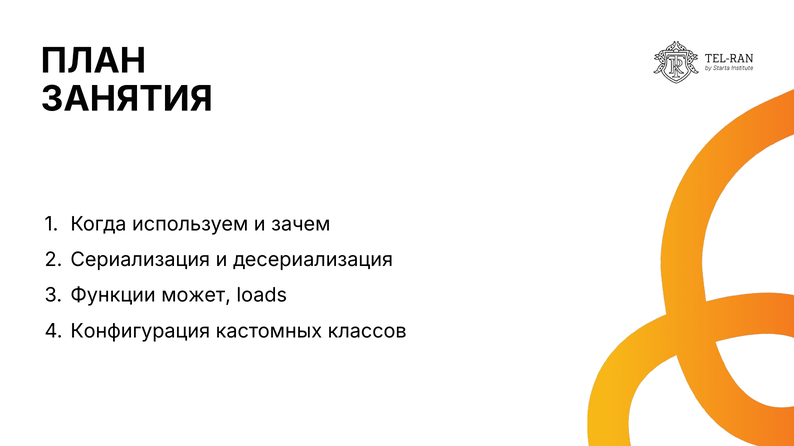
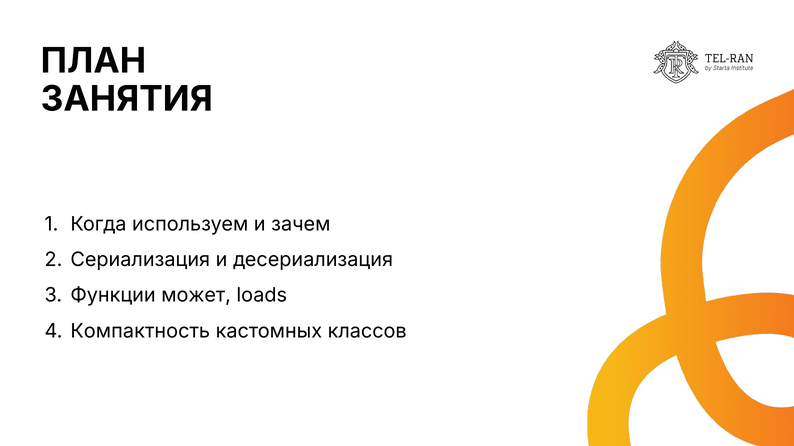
Конфигурация: Конфигурация -> Компактность (140, 332)
